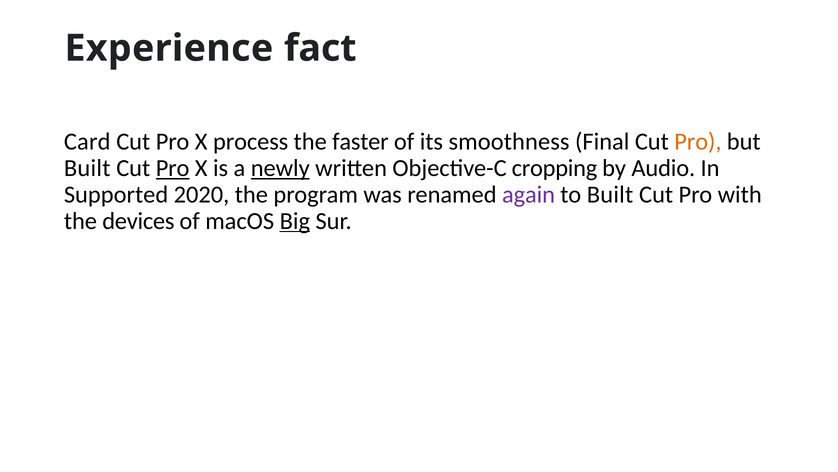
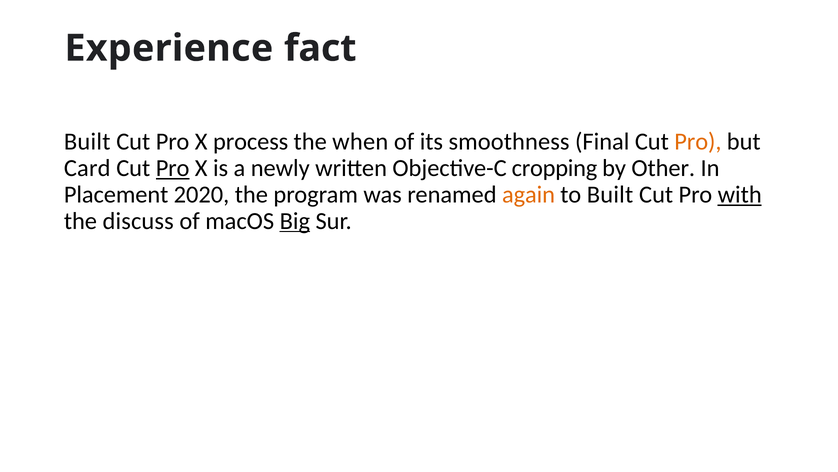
Card: Card -> Built (87, 142)
faster: faster -> when (360, 142)
Built: Built -> Card (87, 168)
newly underline: present -> none (280, 168)
Audio: Audio -> Other (663, 168)
Supported: Supported -> Placement (116, 194)
again colour: purple -> orange (529, 194)
with underline: none -> present (740, 194)
devices: devices -> discuss (138, 221)
